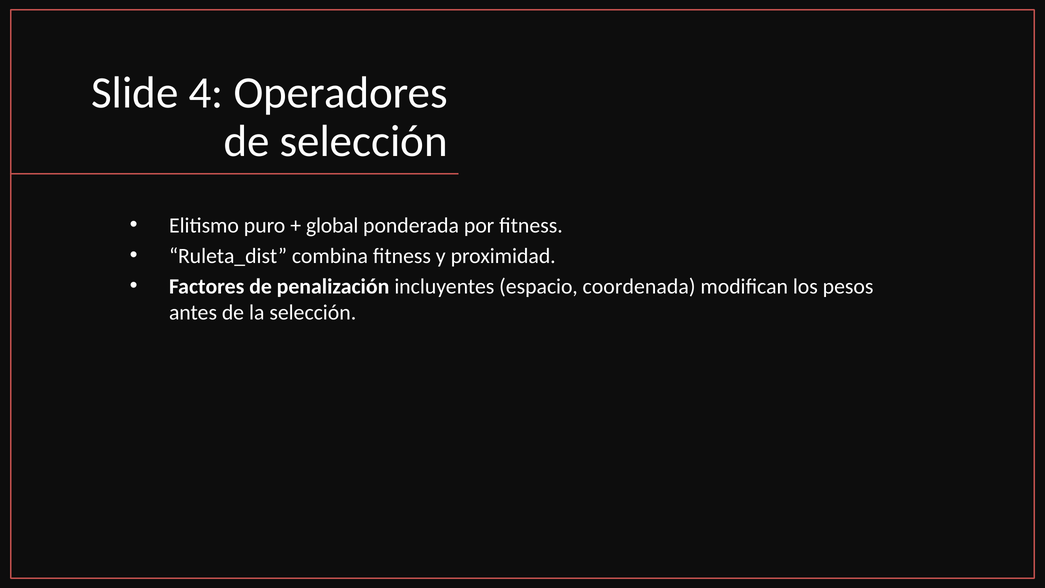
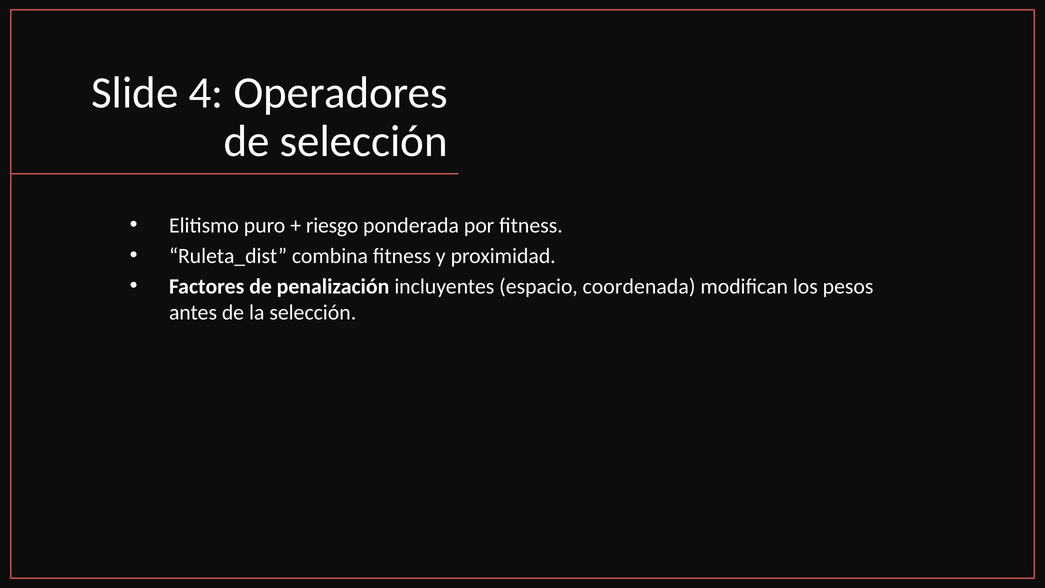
global: global -> riesgo (332, 225)
